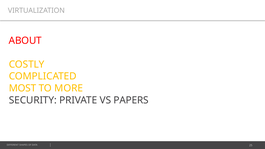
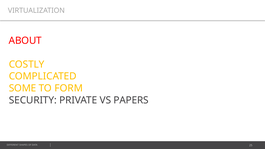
MOST: MOST -> SOME (23, 88)
MORE: MORE -> FORM (69, 88)
